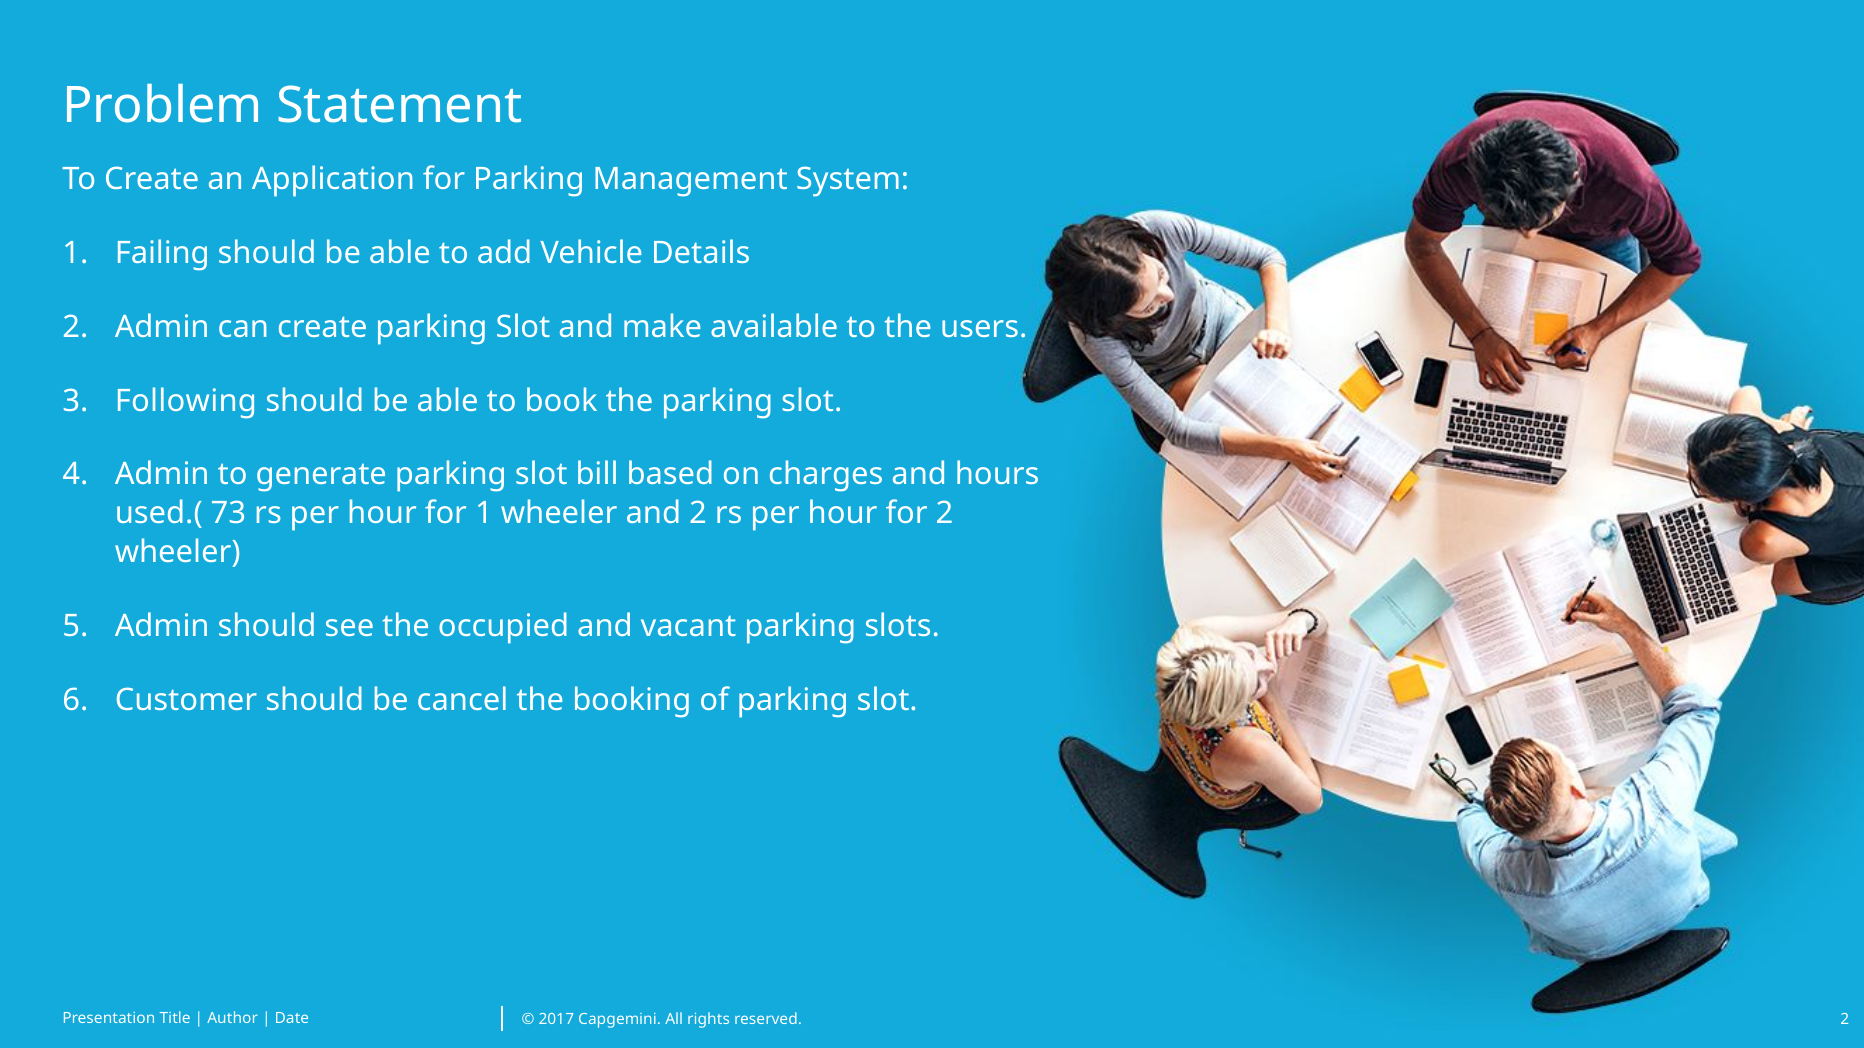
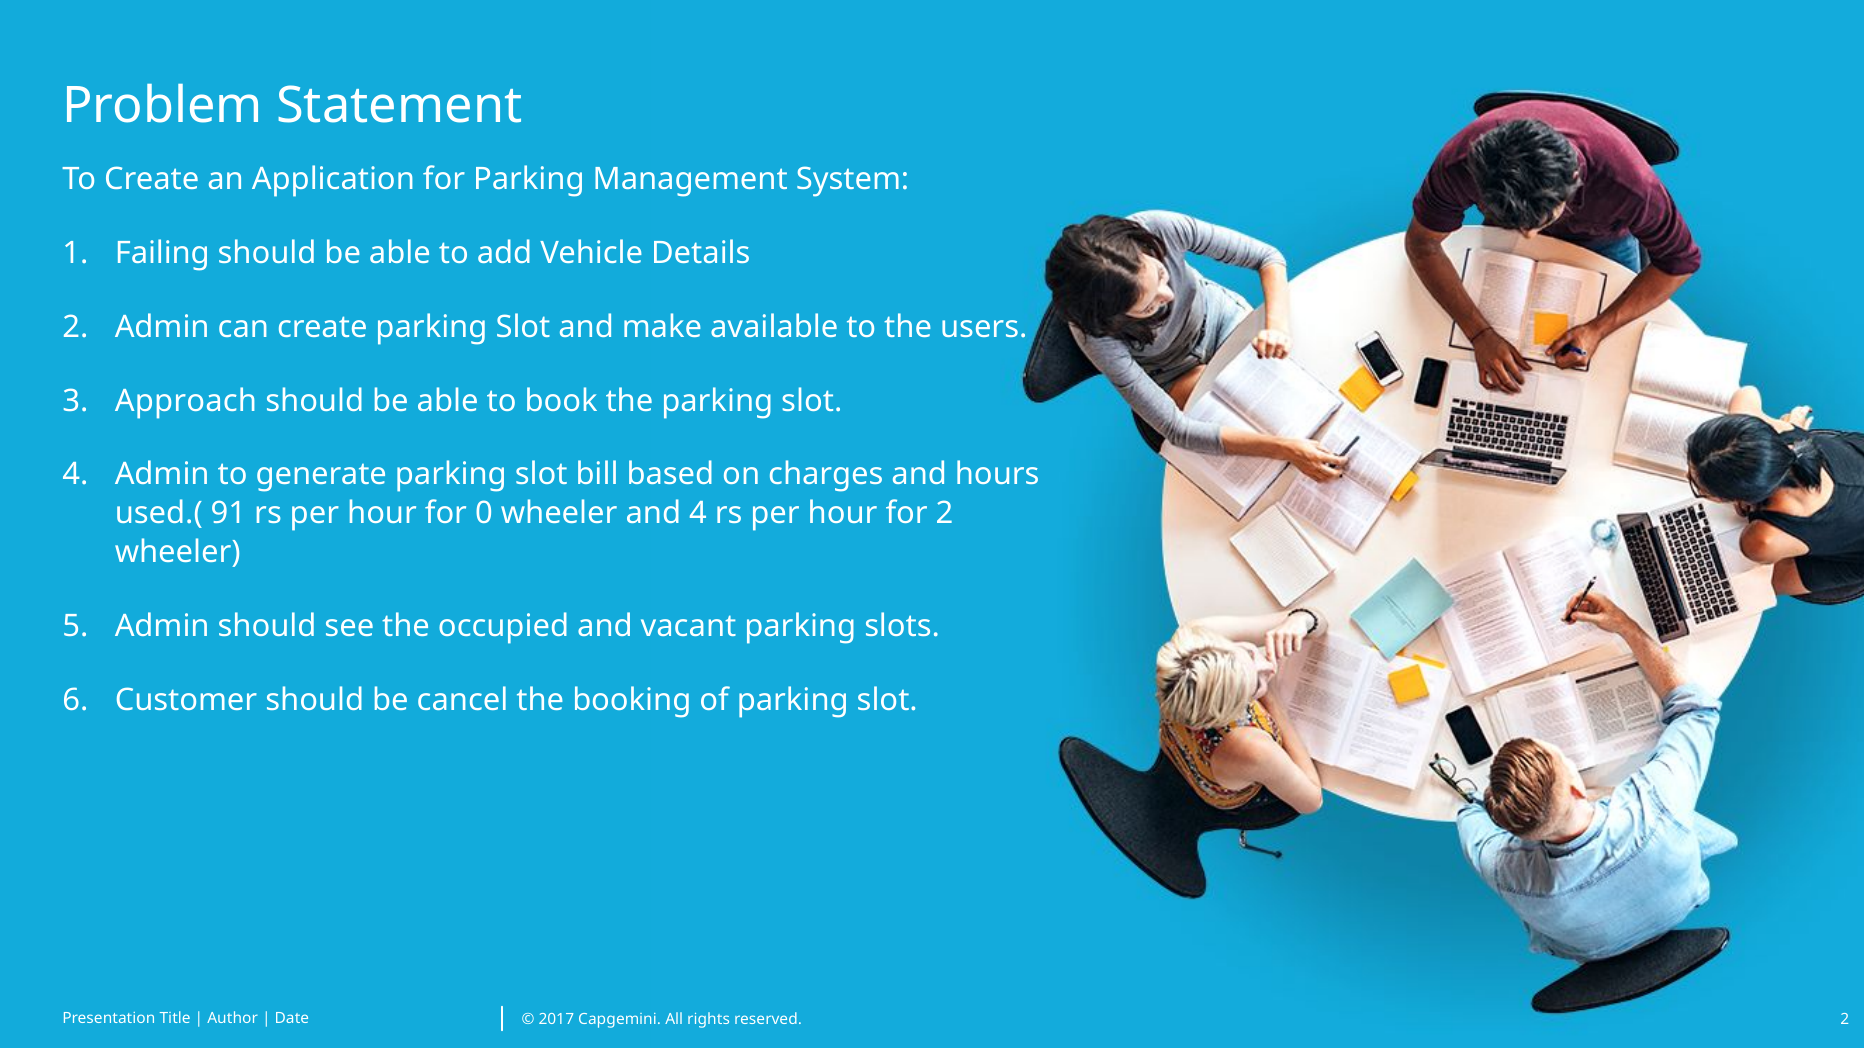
Following: Following -> Approach (186, 401)
73: 73 -> 91 (228, 514)
for 1: 1 -> 0 (484, 514)
and 2: 2 -> 4 (698, 514)
